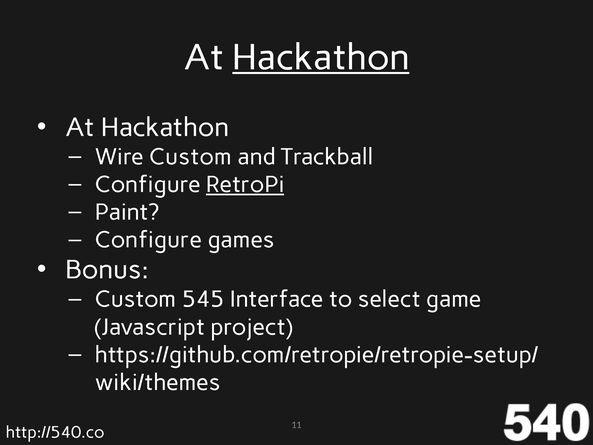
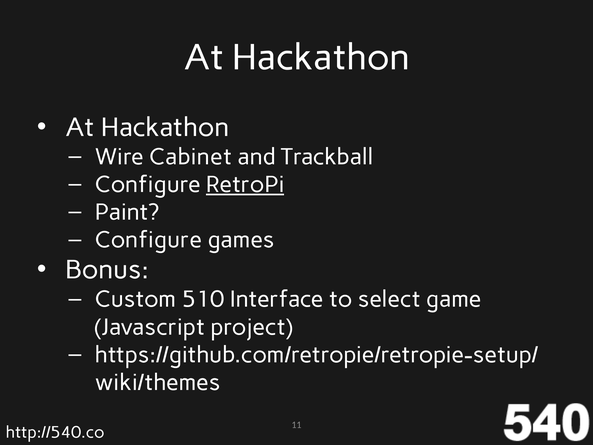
Hackathon underline: present -> none (321, 57)
Wire Custom: Custom -> Cabinet (191, 157)
545: 545 -> 510 (203, 299)
